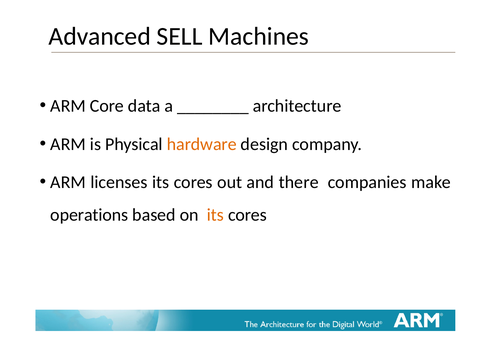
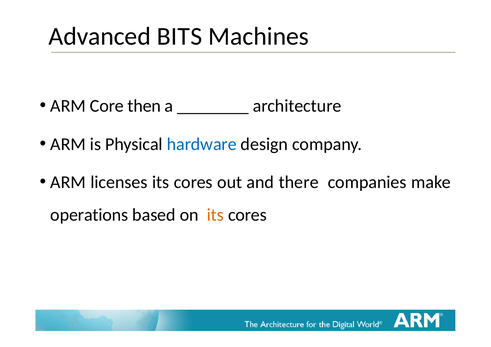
SELL: SELL -> BITS (179, 36)
data: data -> then (144, 106)
hardware colour: orange -> blue (202, 144)
